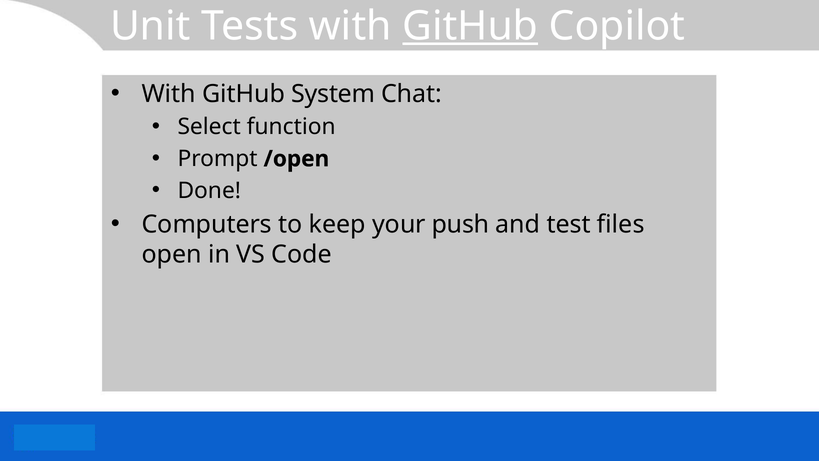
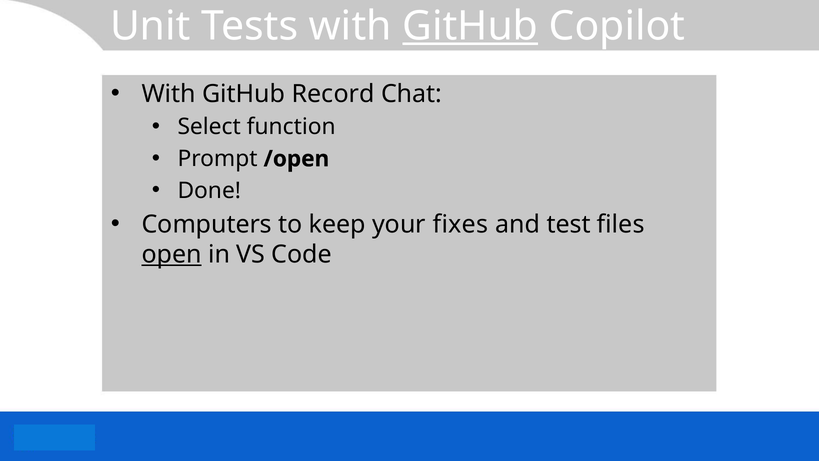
System: System -> Record (333, 94)
push: push -> fixes (460, 224)
open underline: none -> present (172, 254)
